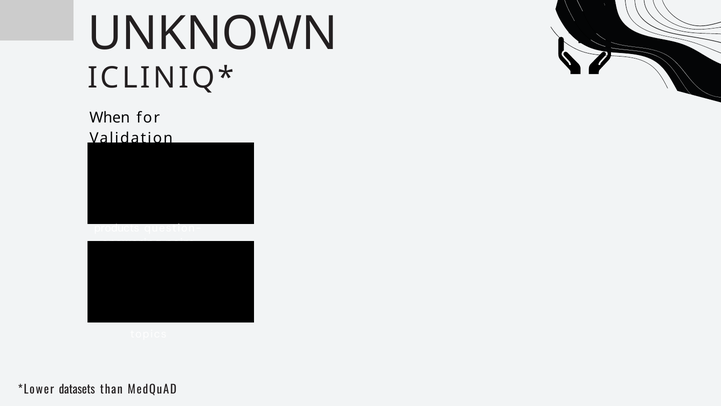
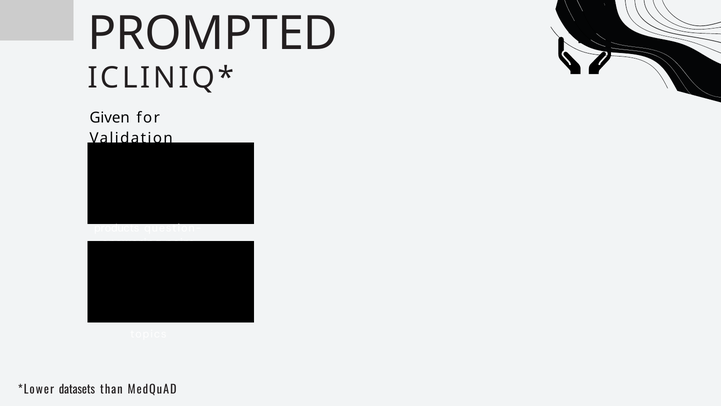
UNKNOWN: UNKNOWN -> PROMPTED (213, 34)
When: When -> Given (110, 118)
